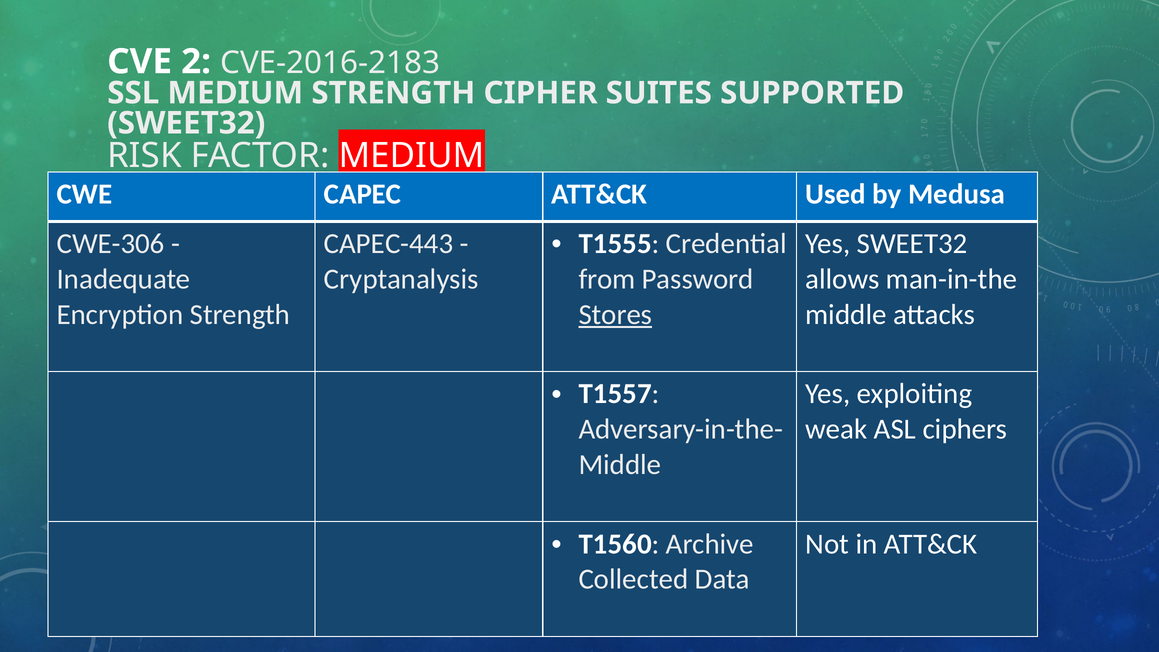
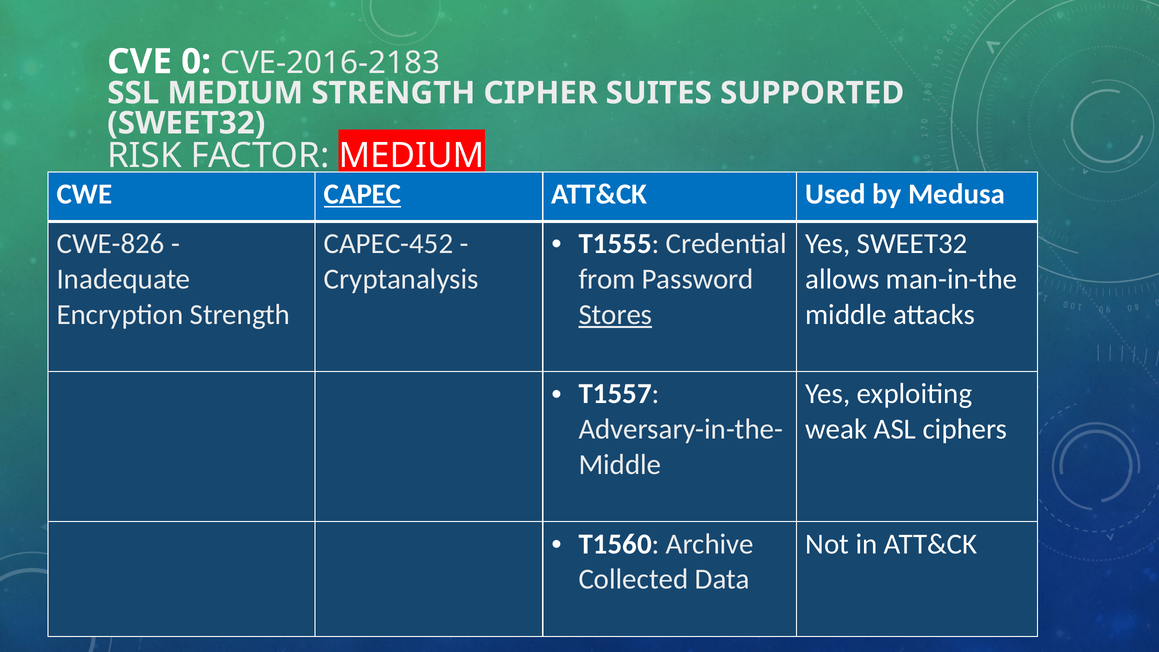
2: 2 -> 0 (196, 62)
CAPEC underline: none -> present (363, 194)
CWE-306: CWE-306 -> CWE-826 (111, 244)
CAPEC-443: CAPEC-443 -> CAPEC-452 (389, 244)
